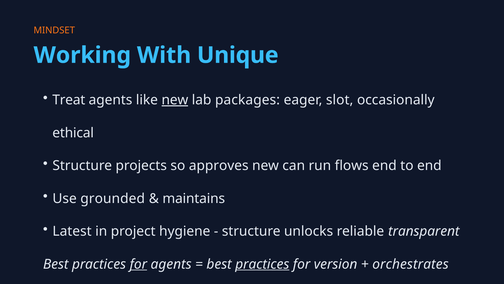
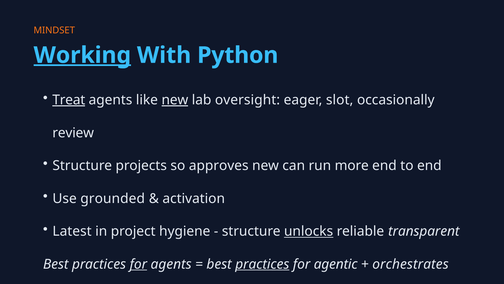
Working underline: none -> present (82, 55)
Unique: Unique -> Python (238, 55)
Treat underline: none -> present (69, 100)
packages: packages -> oversight (247, 100)
ethical: ethical -> review (73, 133)
flows: flows -> more (352, 165)
maintains: maintains -> activation (194, 198)
unlocks underline: none -> present (309, 231)
version: version -> agentic (336, 264)
